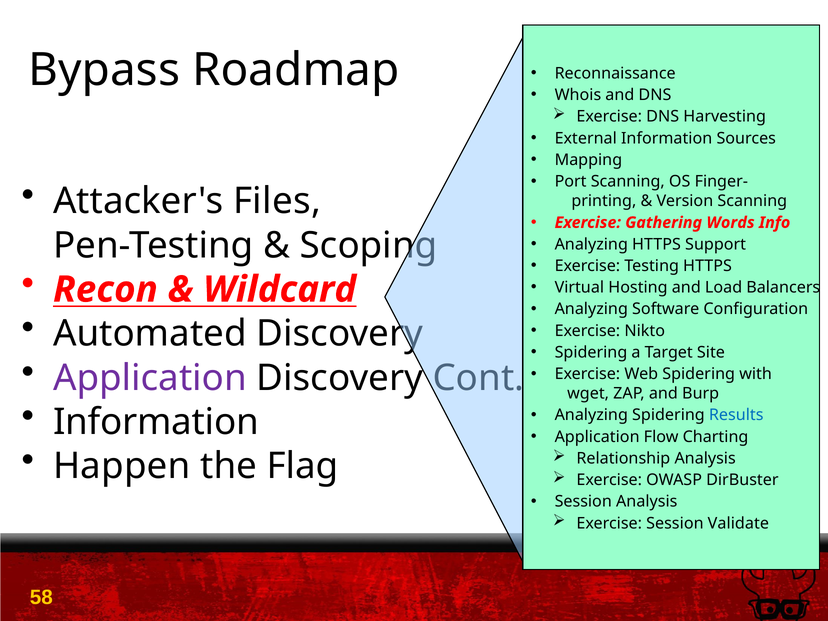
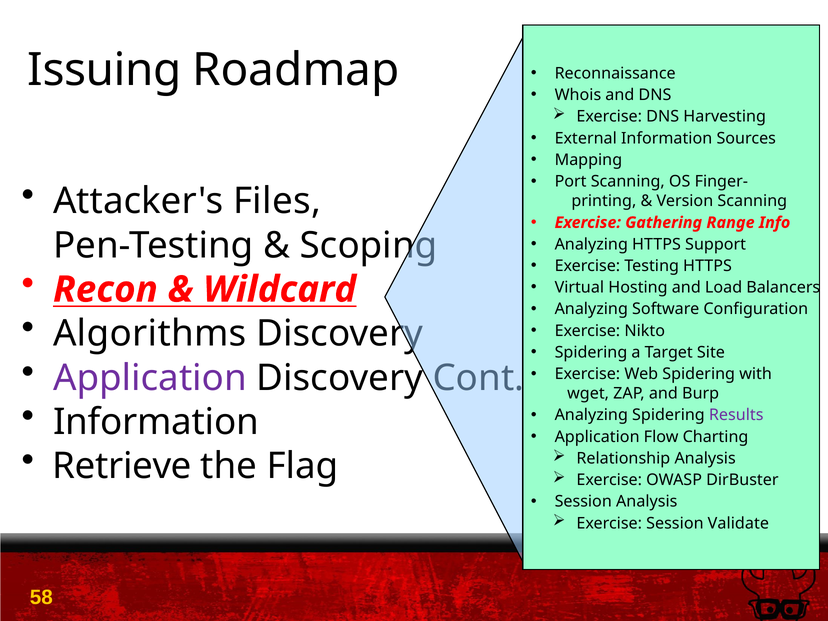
Bypass: Bypass -> Issuing (104, 70)
Words: Words -> Range (731, 223)
Automated: Automated -> Algorithms (150, 334)
Results colour: blue -> purple (736, 415)
Happen: Happen -> Retrieve (122, 466)
